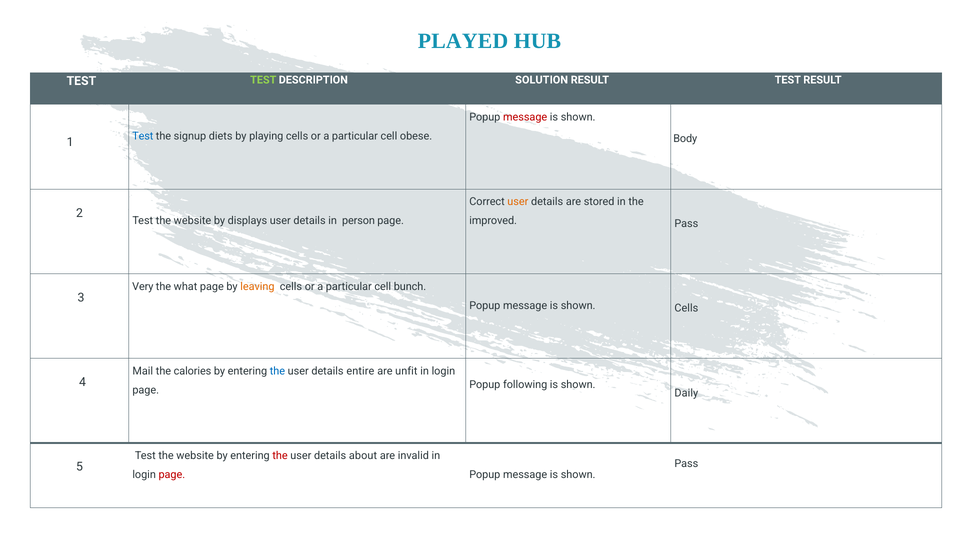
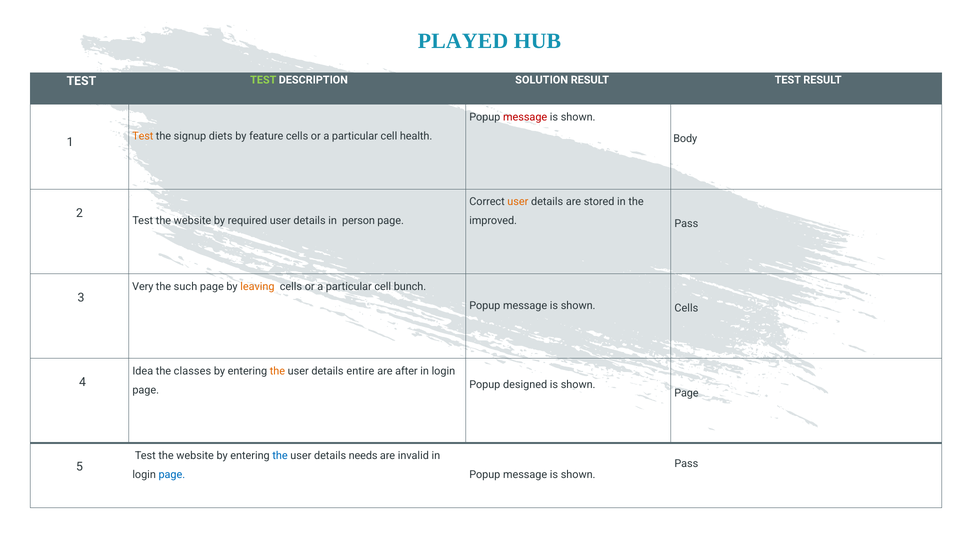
Test colour: blue -> orange (143, 136)
playing: playing -> feature (266, 136)
obese: obese -> health (416, 136)
displays: displays -> required (247, 221)
what: what -> such (185, 286)
Mail: Mail -> Idea (143, 371)
calories: calories -> classes (192, 371)
the colour: blue -> orange (277, 371)
unfit: unfit -> after (406, 371)
following: following -> designed (525, 384)
Daily: Daily -> Page (686, 393)
the colour: red -> blue (280, 455)
about: about -> needs (363, 455)
page colour: red -> blue (172, 474)
